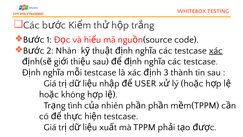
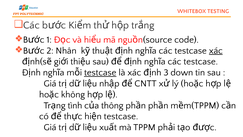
testcase underline: none -> present (100, 72)
thành: thành -> down (182, 72)
USER: USER -> CNTT (145, 83)
nhiên: nhiên -> thông (112, 105)
